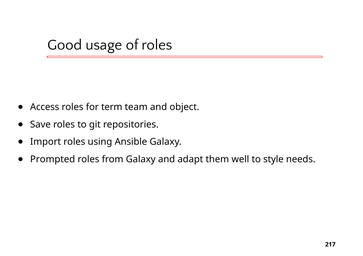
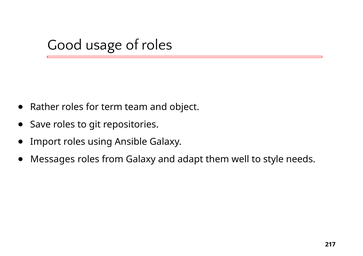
Access: Access -> Rather (45, 107)
Prompted: Prompted -> Messages (53, 159)
